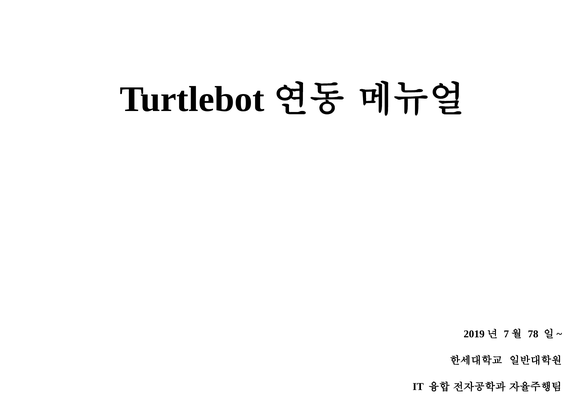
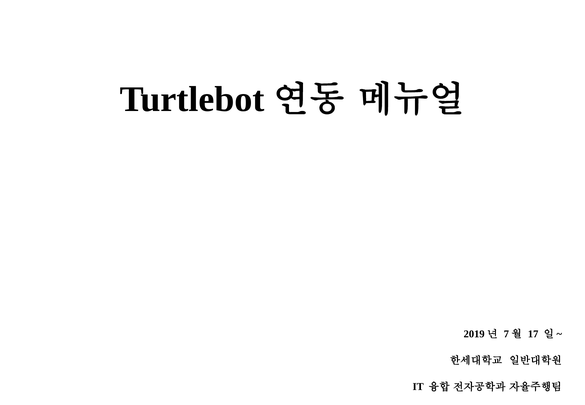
78: 78 -> 17 (533, 334)
